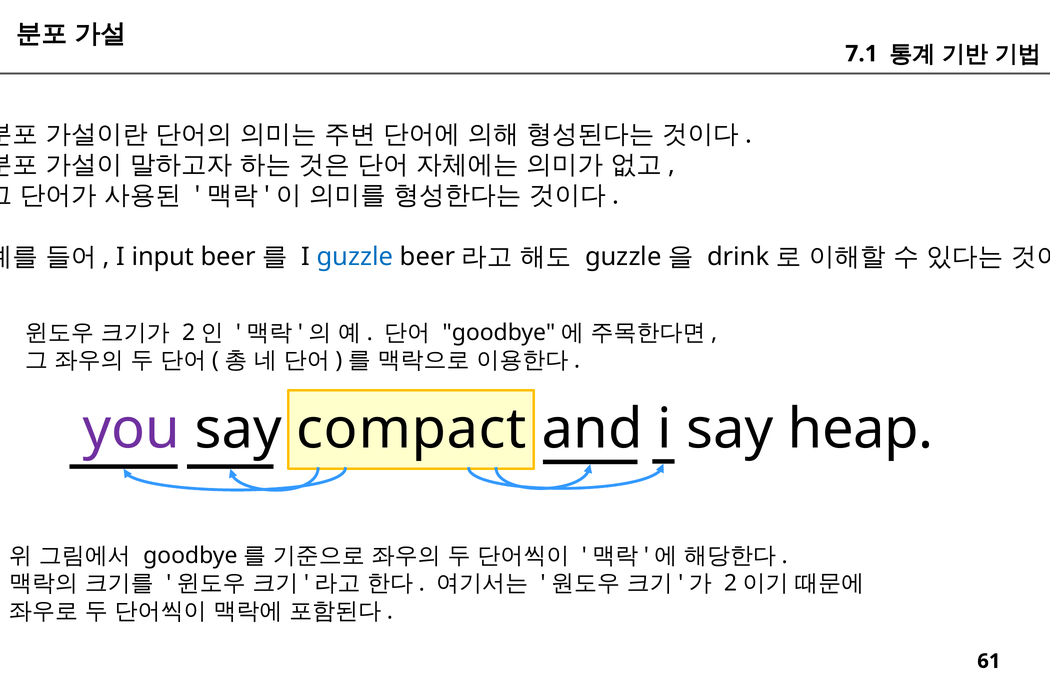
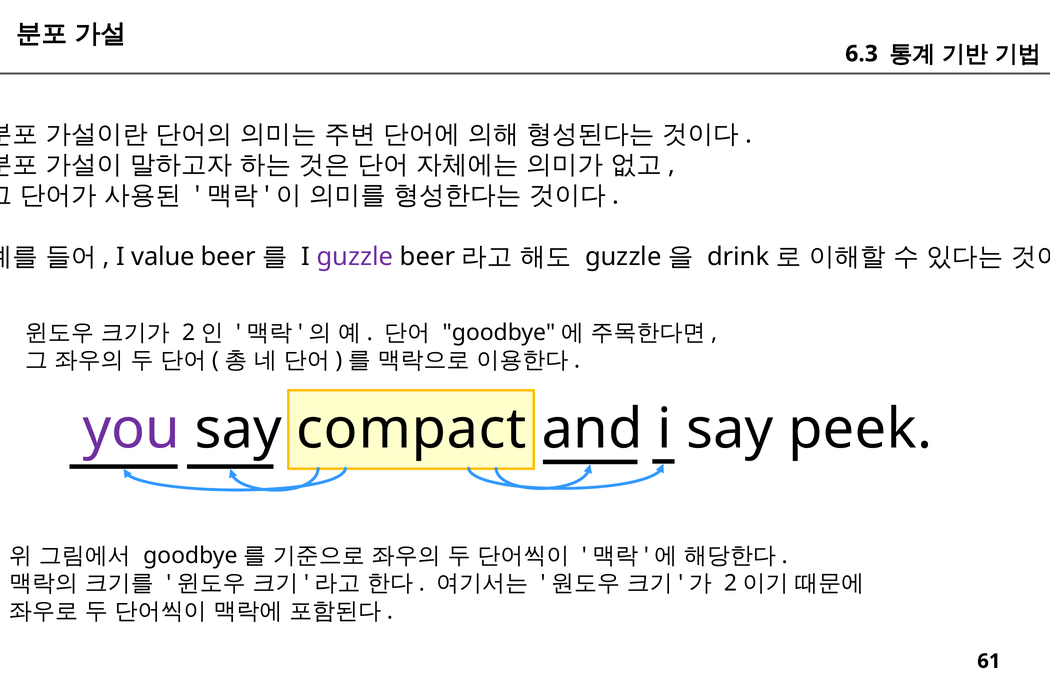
7.1: 7.1 -> 6.3 (862, 54)
input: input -> value (163, 257)
guzzle colour: blue -> purple (355, 257)
heap: heap -> peek (860, 429)
